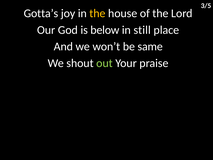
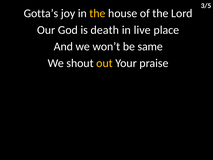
below: below -> death (105, 30)
still: still -> live (142, 30)
out colour: light green -> yellow (105, 63)
